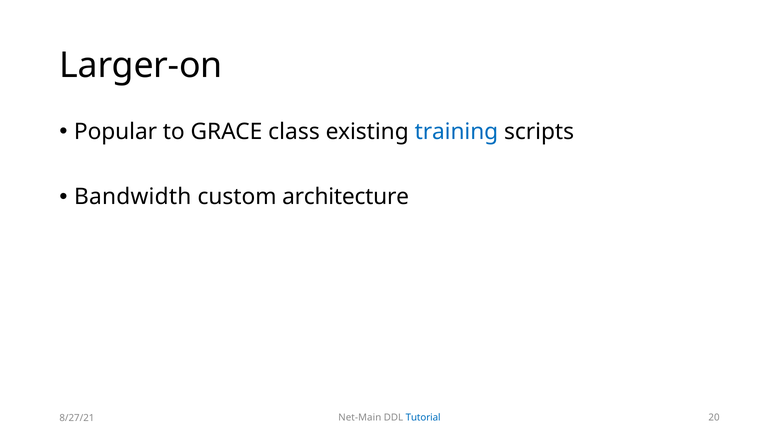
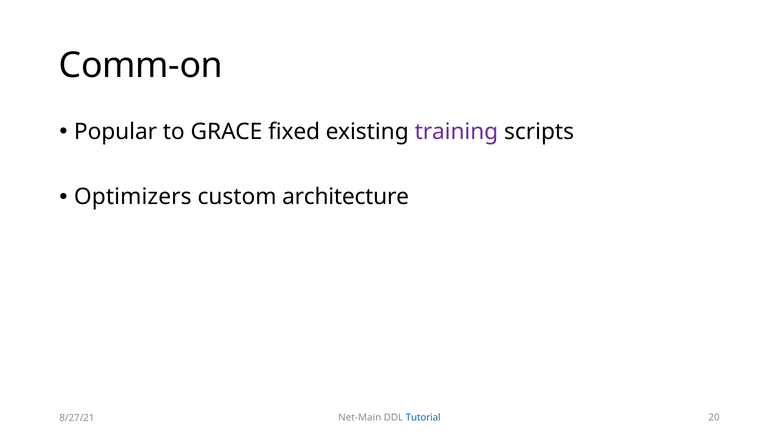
Larger-on: Larger-on -> Comm-on (141, 65)
class: class -> fixed (294, 132)
training colour: blue -> purple (456, 132)
Bandwidth: Bandwidth -> Optimizers (133, 197)
